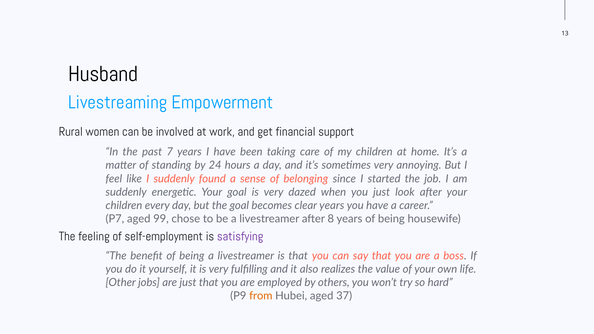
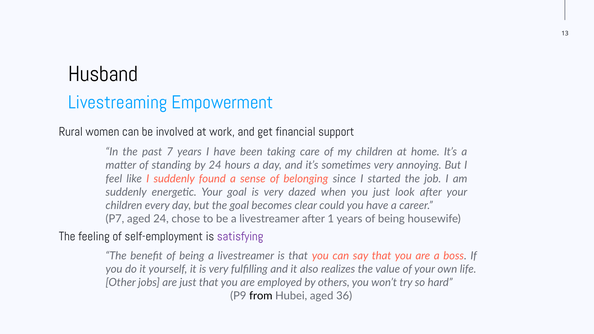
clear years: years -> could (332, 205)
aged 99: 99 -> 24 (161, 219)
8: 8 -> 1 (331, 219)
from colour: orange -> black (261, 296)
37: 37 -> 36 (344, 296)
